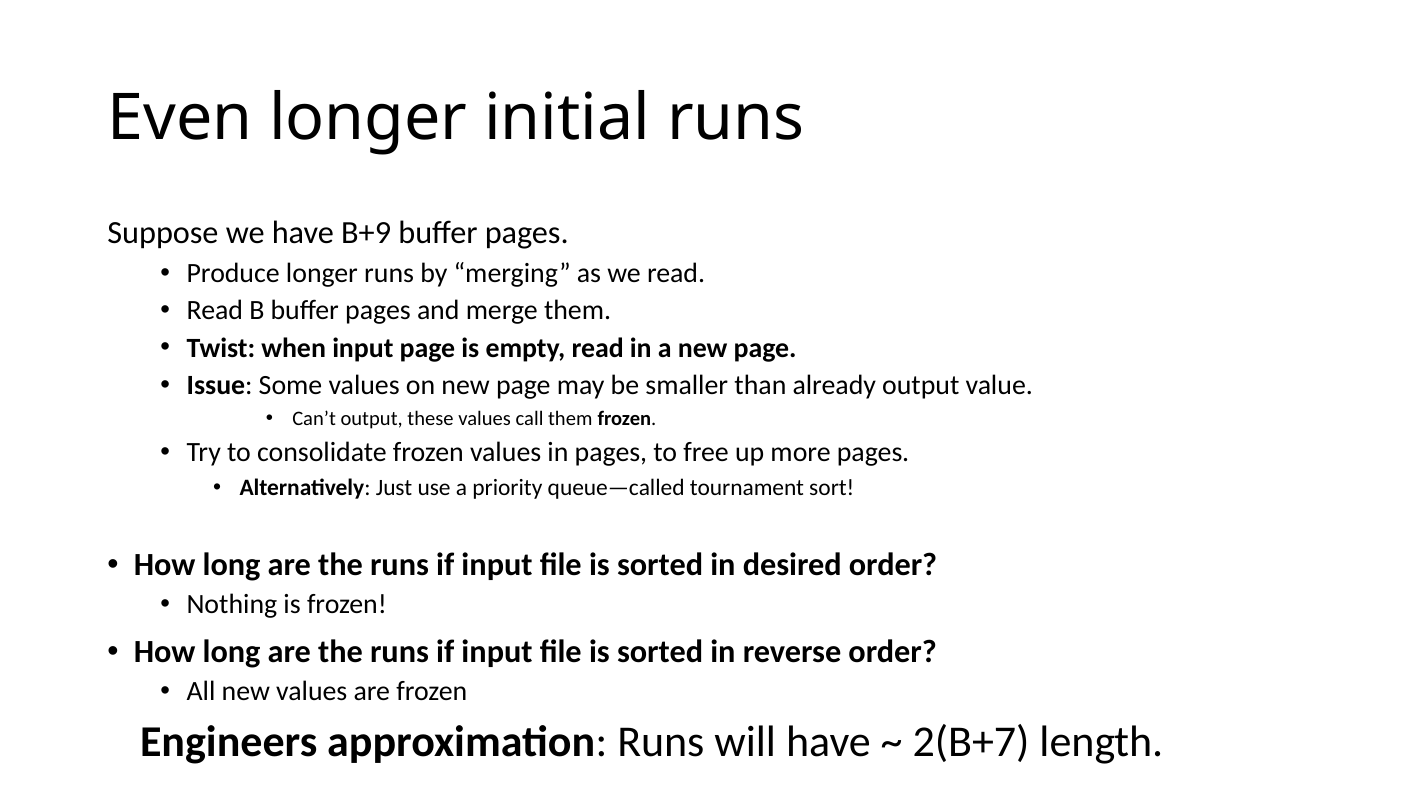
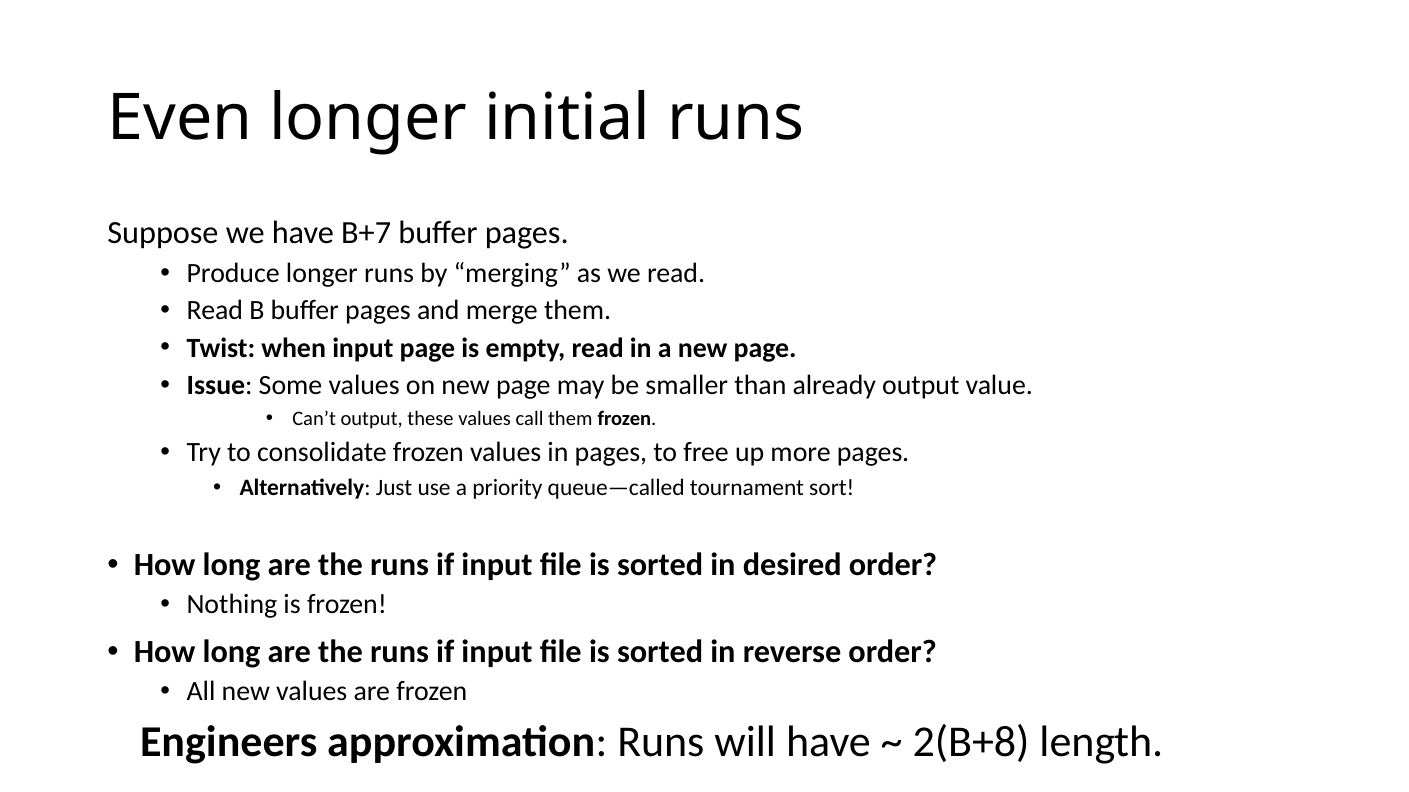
B+9: B+9 -> B+7 (366, 233)
2(B+7: 2(B+7 -> 2(B+8 (971, 743)
